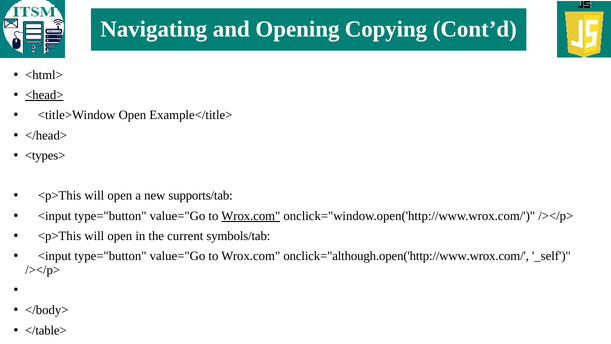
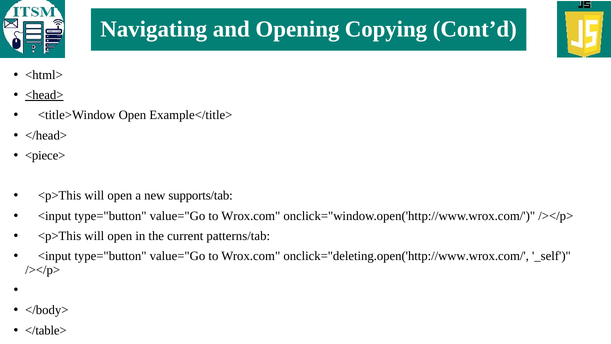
<types>: <types> -> <piece> (45, 155)
Wrox.com underline: present -> none (251, 216)
symbols/tab: symbols/tab -> patterns/tab (238, 236)
onclick="although.open('http://www.wrox.com/: onclick="although.open('http://www.wrox.com/ -> onclick="deleting.open('http://www.wrox.com/ (406, 256)
